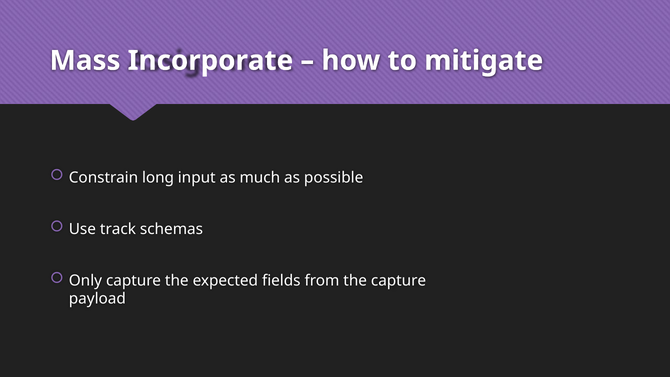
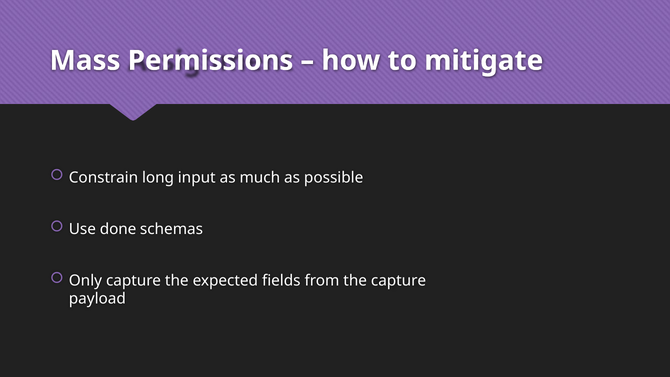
Incorporate: Incorporate -> Permissions (211, 61)
track: track -> done (118, 229)
